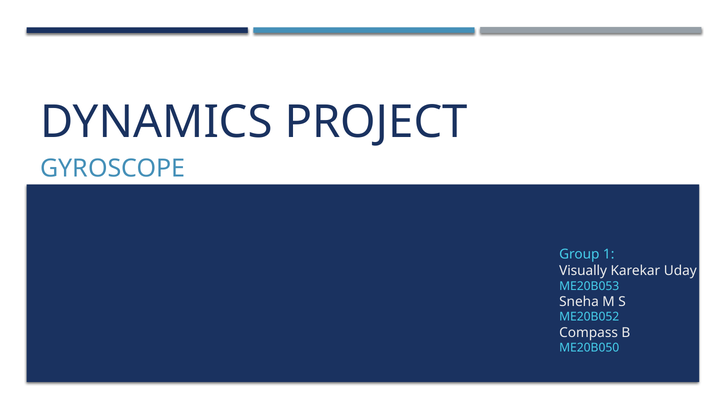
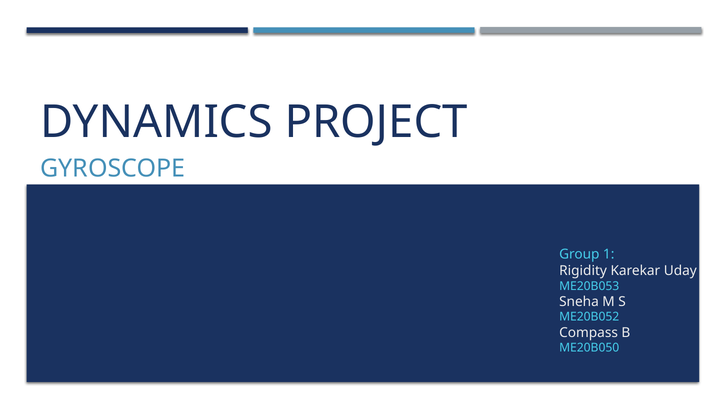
Visually: Visually -> Rigidity (583, 270)
